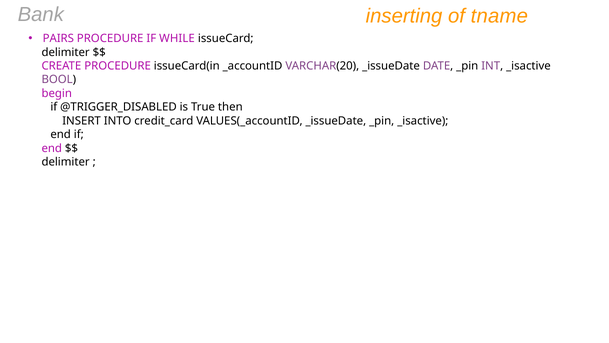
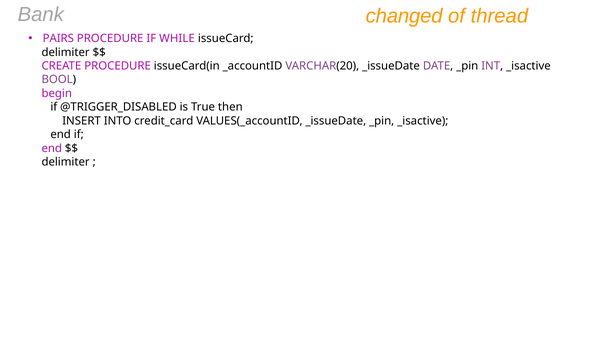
inserting: inserting -> changed (404, 16)
tname: tname -> thread (499, 16)
